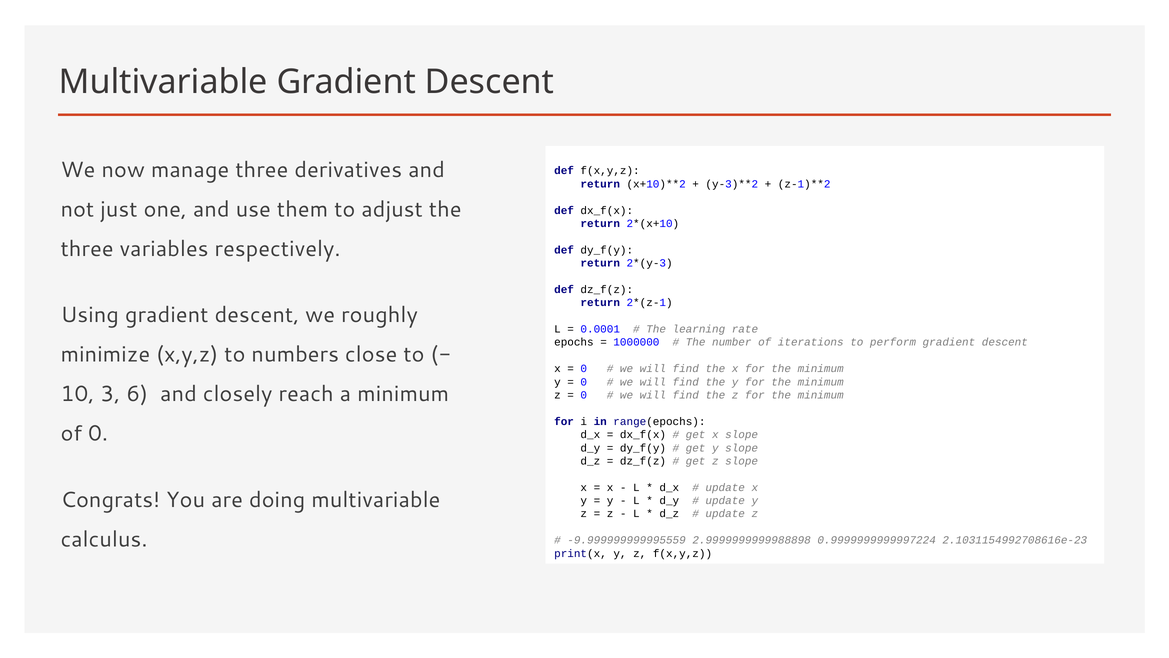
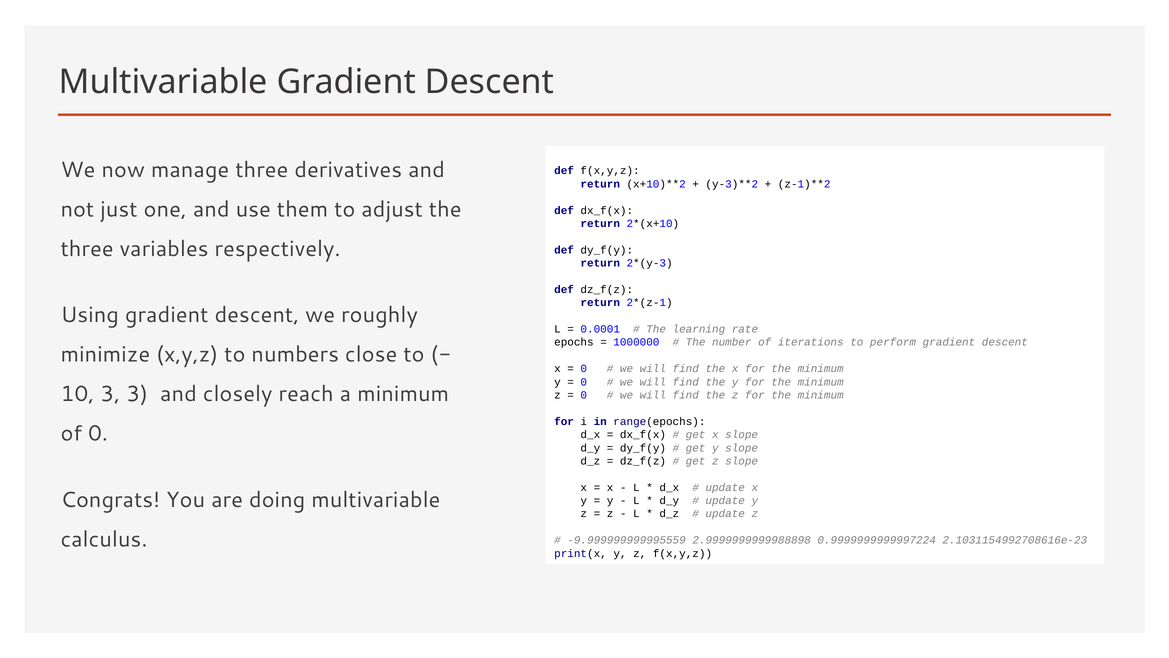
3 6: 6 -> 3 (137, 394)
